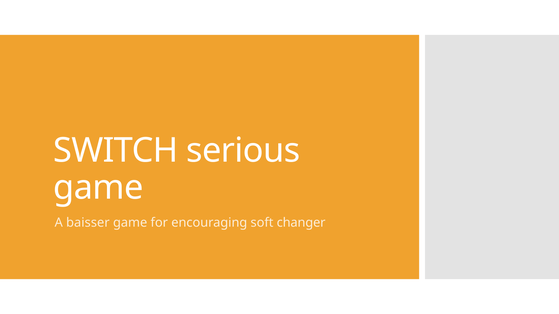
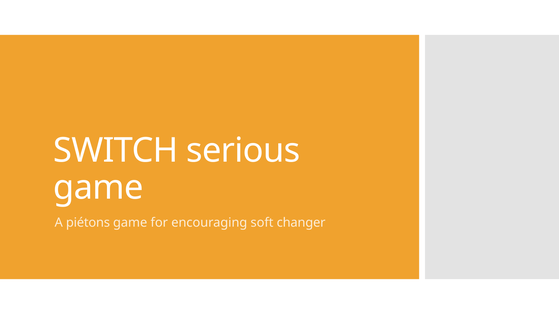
baisser: baisser -> piétons (88, 223)
